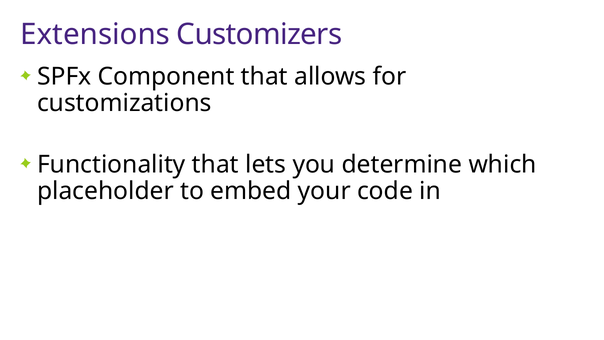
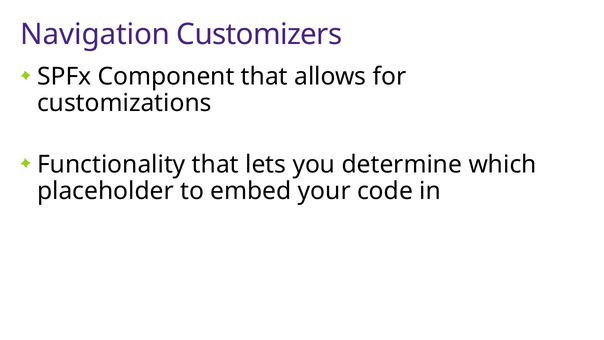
Extensions: Extensions -> Navigation (95, 35)
